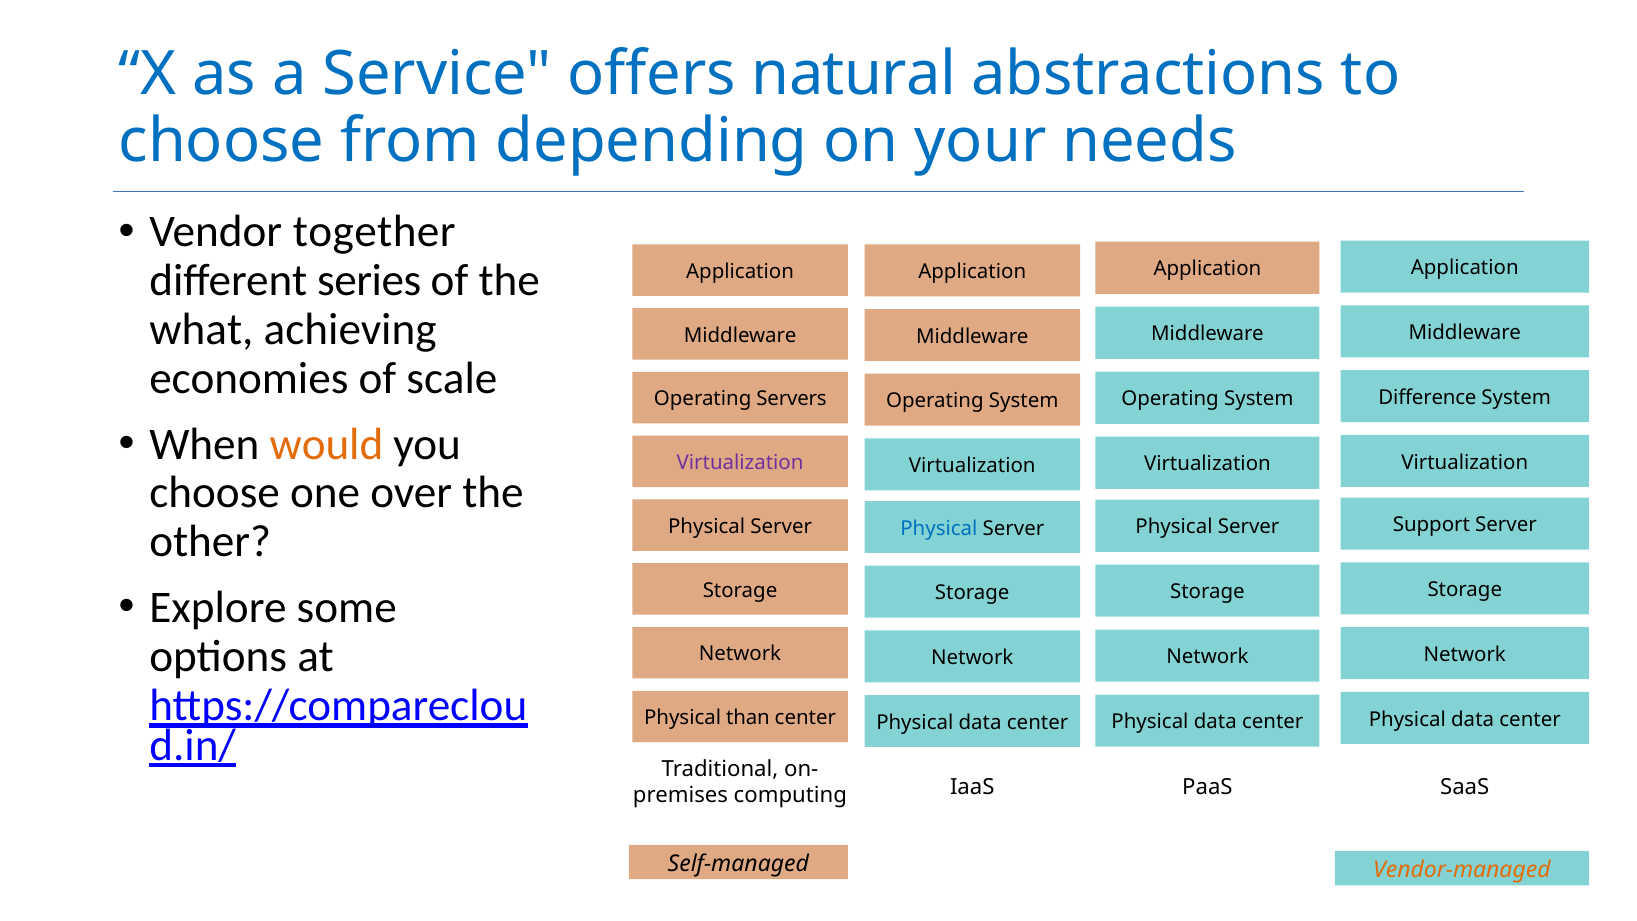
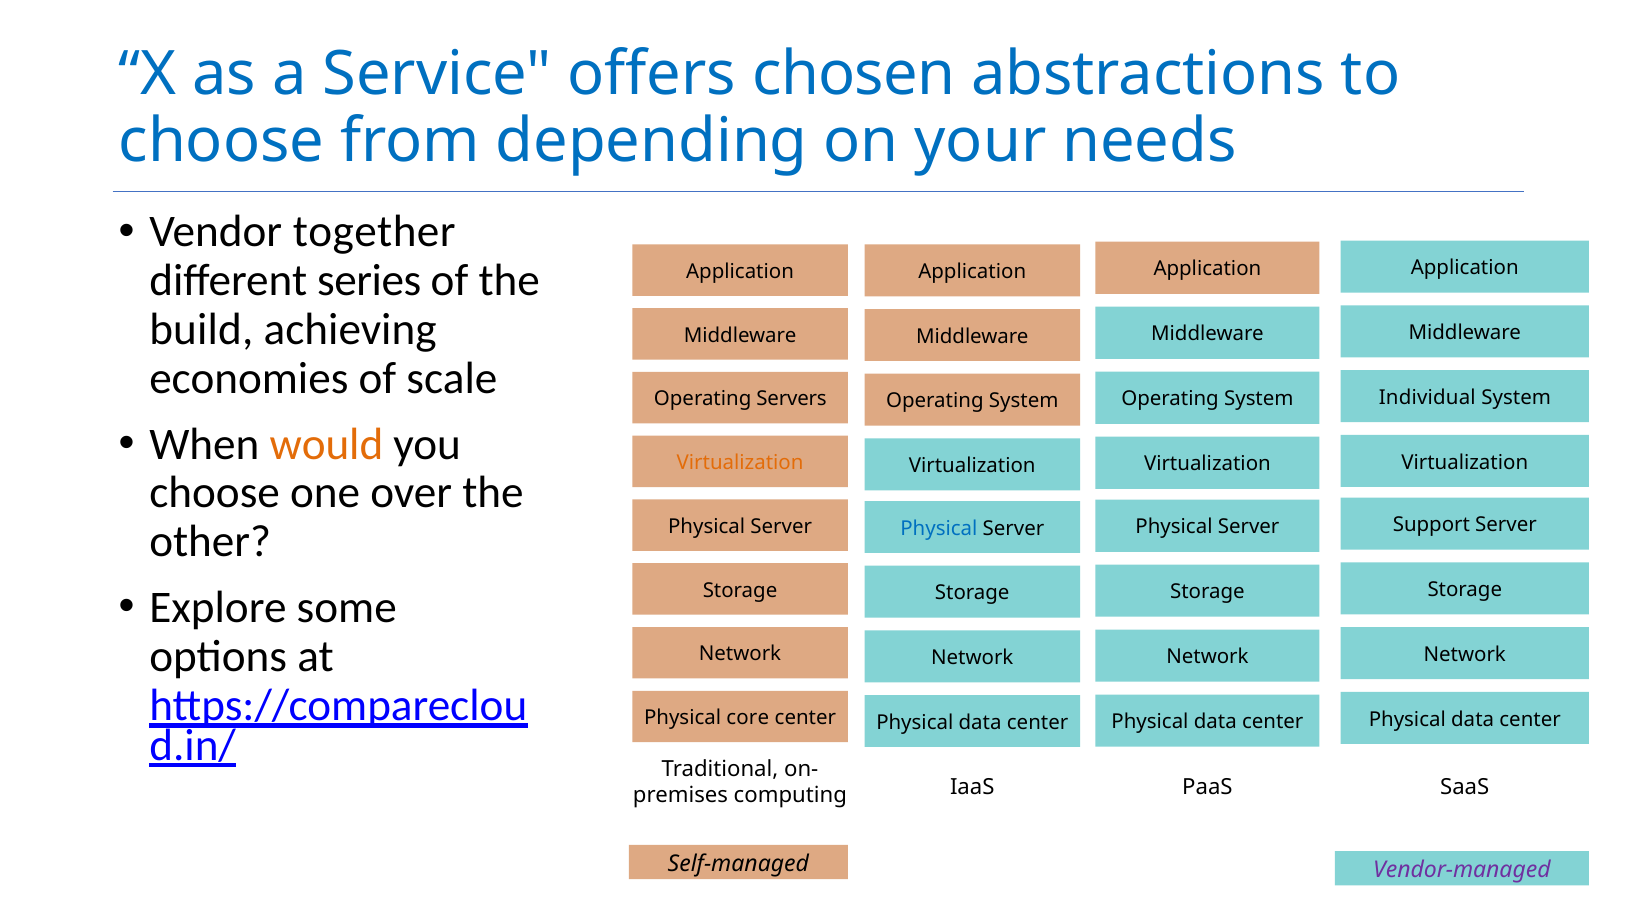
natural: natural -> chosen (854, 74)
what: what -> build (201, 329)
Difference: Difference -> Individual (1427, 398)
Virtualization colour: purple -> orange (740, 463)
than: than -> core (748, 718)
Vendor-managed colour: orange -> purple (1462, 870)
